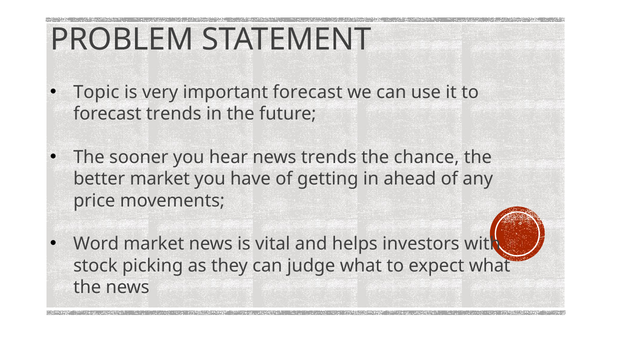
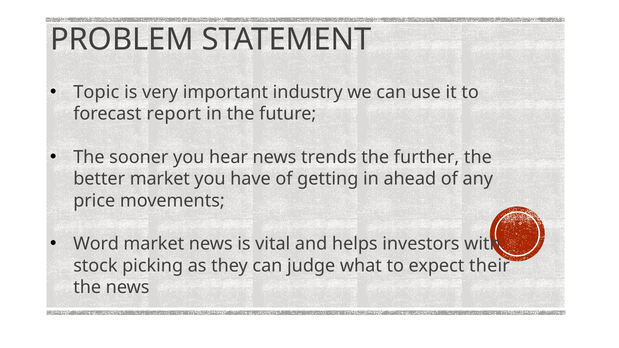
important forecast: forecast -> industry (308, 92)
forecast trends: trends -> report (174, 114)
chance: chance -> further (427, 157)
expect what: what -> their (489, 266)
